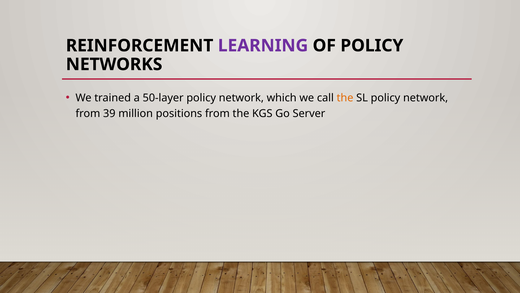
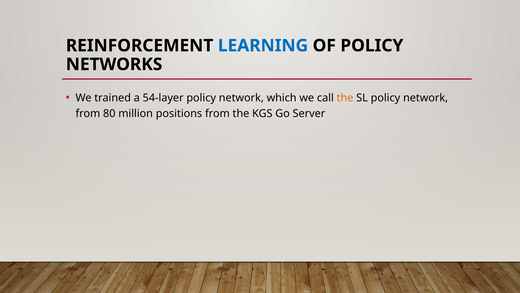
LEARNING colour: purple -> blue (263, 46)
50-layer: 50-layer -> 54-layer (163, 98)
39: 39 -> 80 (109, 113)
